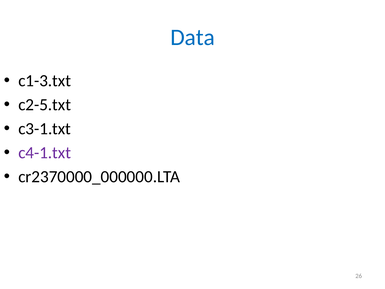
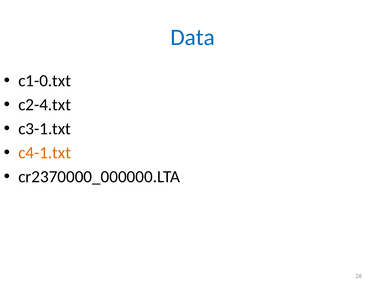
c1-3.txt: c1-3.txt -> c1-0.txt (45, 81)
c2-5.txt: c2-5.txt -> c2-4.txt (45, 105)
c4-1.txt colour: purple -> orange (45, 153)
